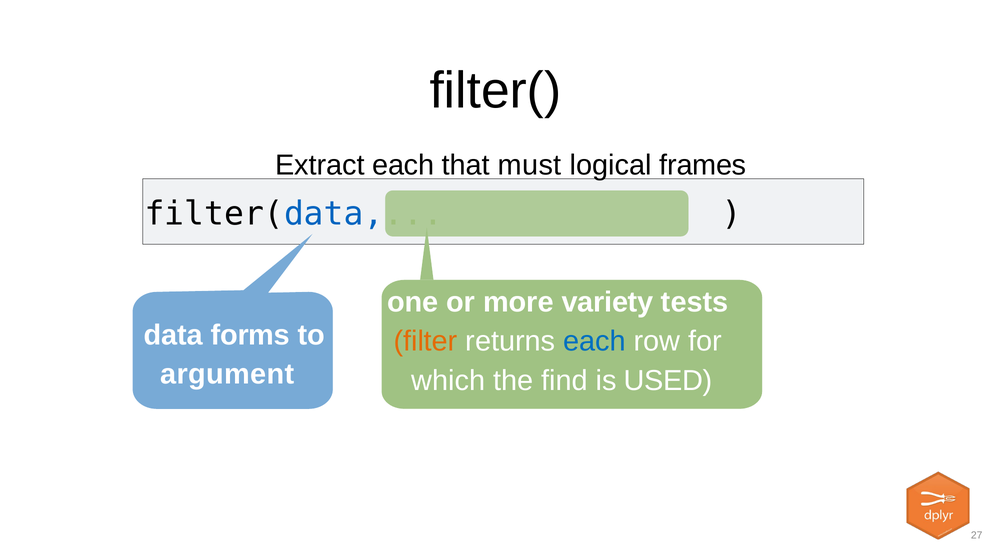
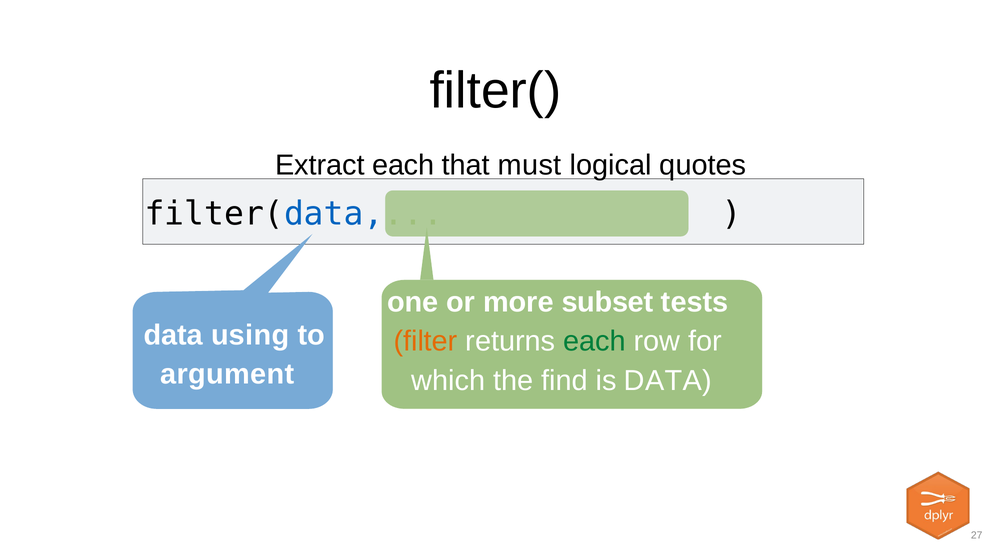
frames: frames -> quotes (703, 165)
variety: variety -> subset (607, 302)
forms: forms -> using (250, 335)
each colour: blue -> green (595, 342)
is USED: USED -> DATA (668, 381)
